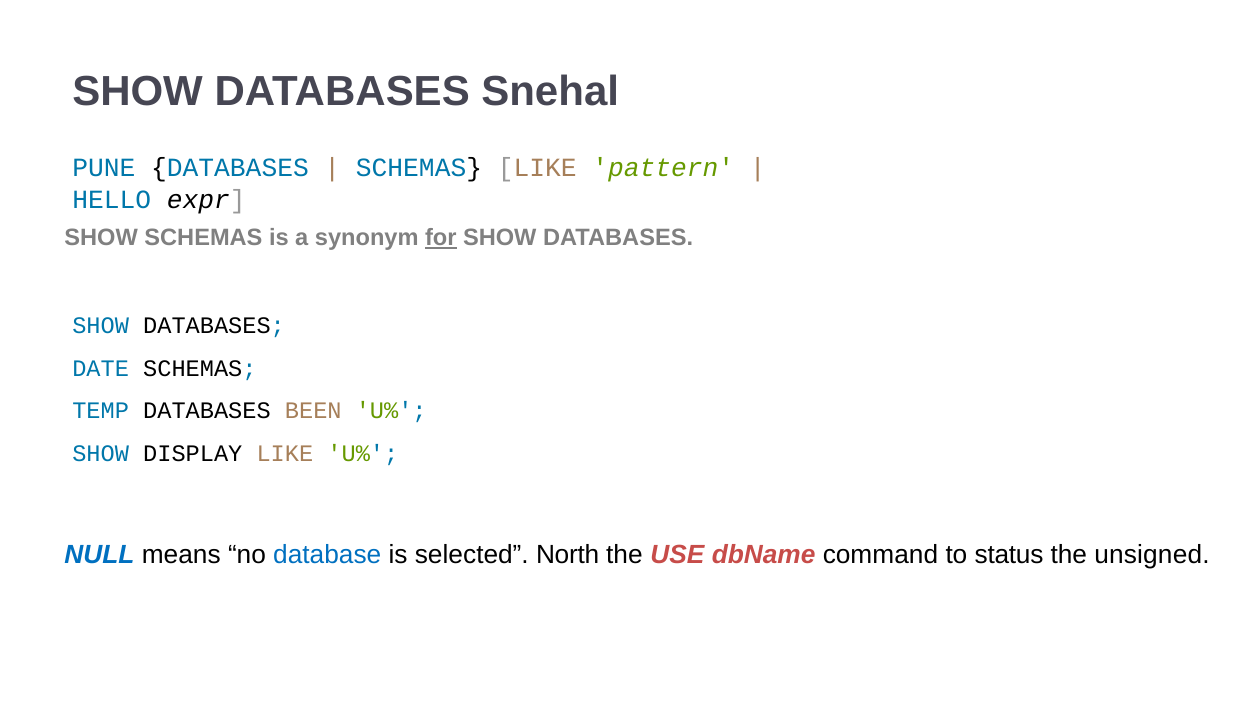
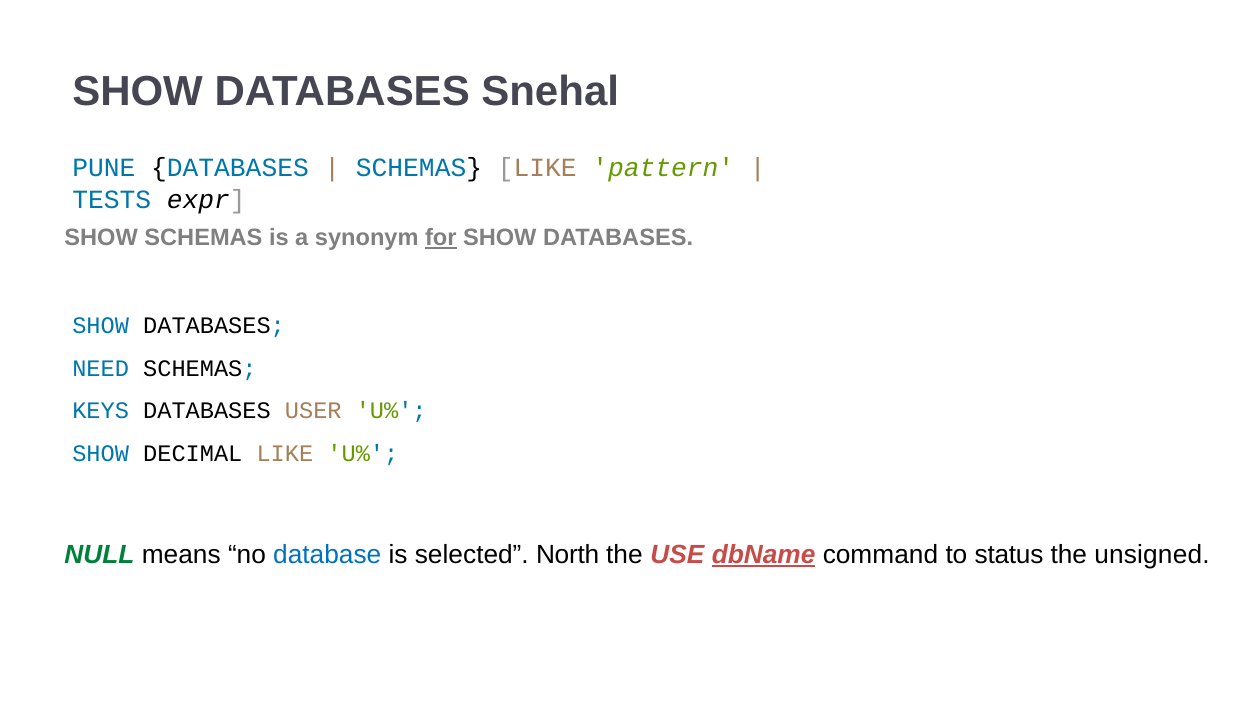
HELLO: HELLO -> TESTS (112, 200)
DATE: DATE -> NEED (101, 369)
TEMP: TEMP -> KEYS (101, 411)
BEEN: BEEN -> USER (313, 411)
DISPLAY: DISPLAY -> DECIMAL (193, 454)
NULL colour: blue -> green (99, 555)
dbName underline: none -> present (764, 555)
